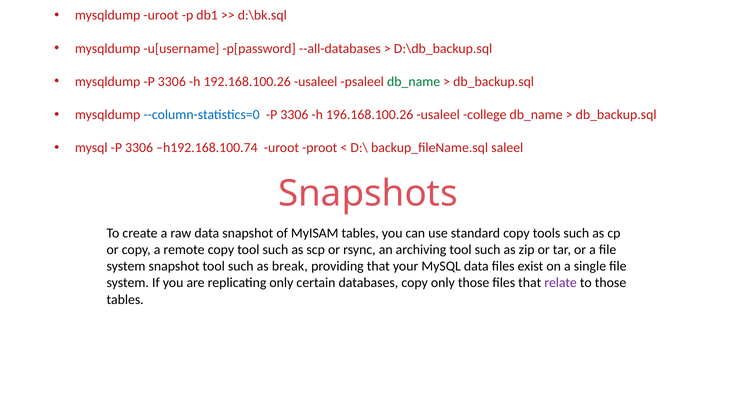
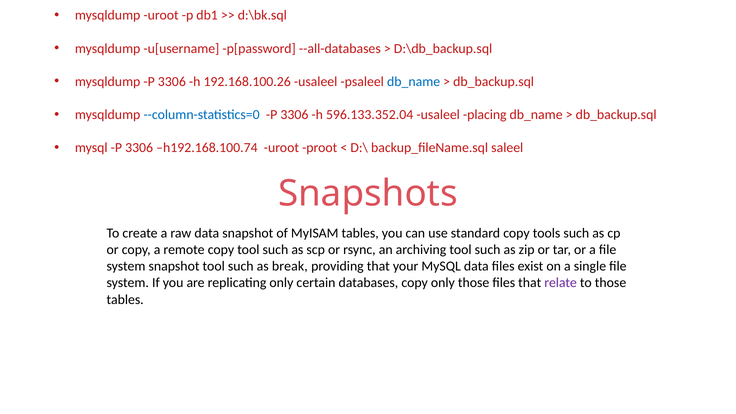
db_name colour: green -> blue (414, 82)
196.168.100.26: 196.168.100.26 -> 596.133.352.04 (370, 115)
college: college -> placing (485, 115)
